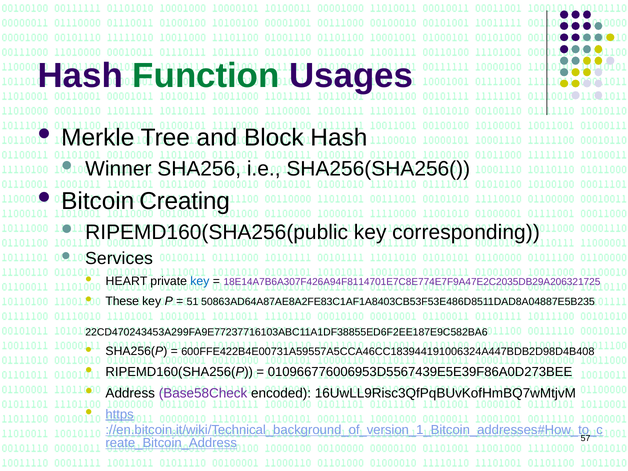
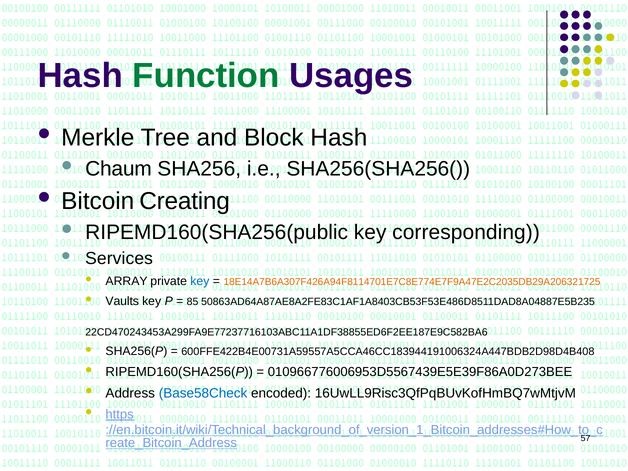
Winner: Winner -> Chaum (118, 169)
HEART: HEART -> ARRAY (127, 281)
18E14A7B6A307F426A94F8114701E7C8E774E7F9A47E2C2035DB29A206321725 colour: purple -> orange (412, 282)
These: These -> Vaults (122, 301)
51: 51 -> 85 (193, 302)
Base58Check colour: purple -> blue (203, 393)
